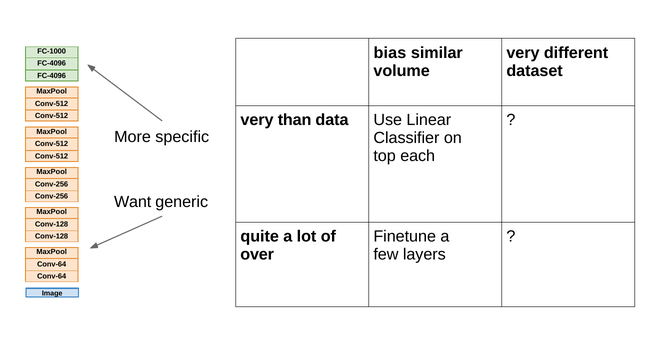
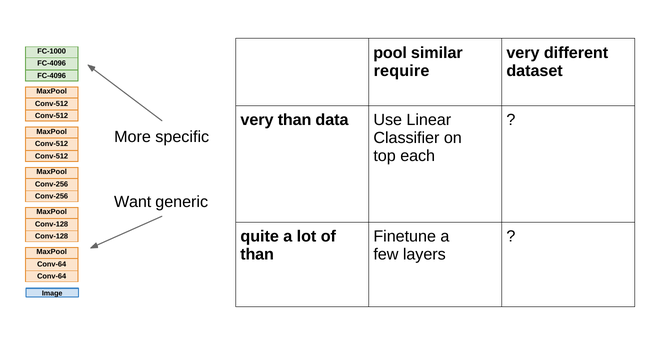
bias: bias -> pool (390, 53)
volume: volume -> require (402, 71)
over: over -> than (257, 255)
